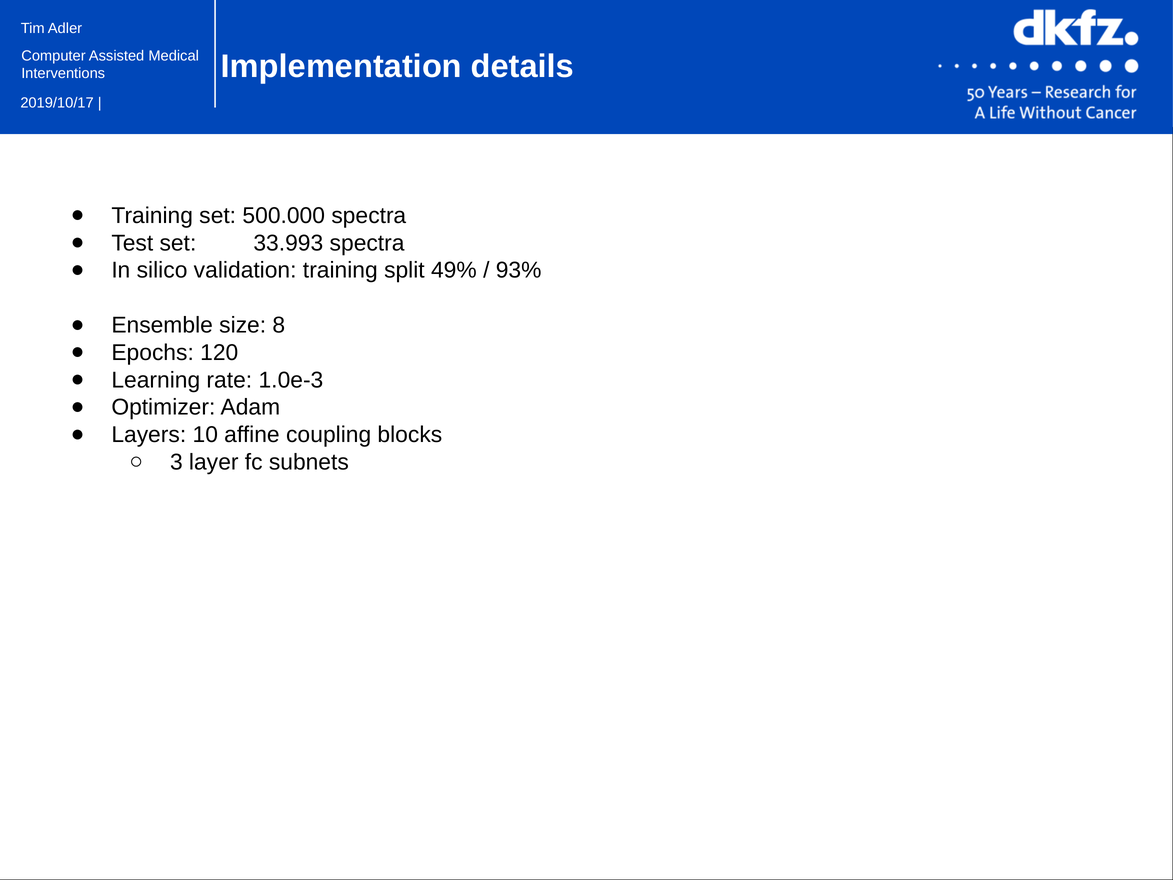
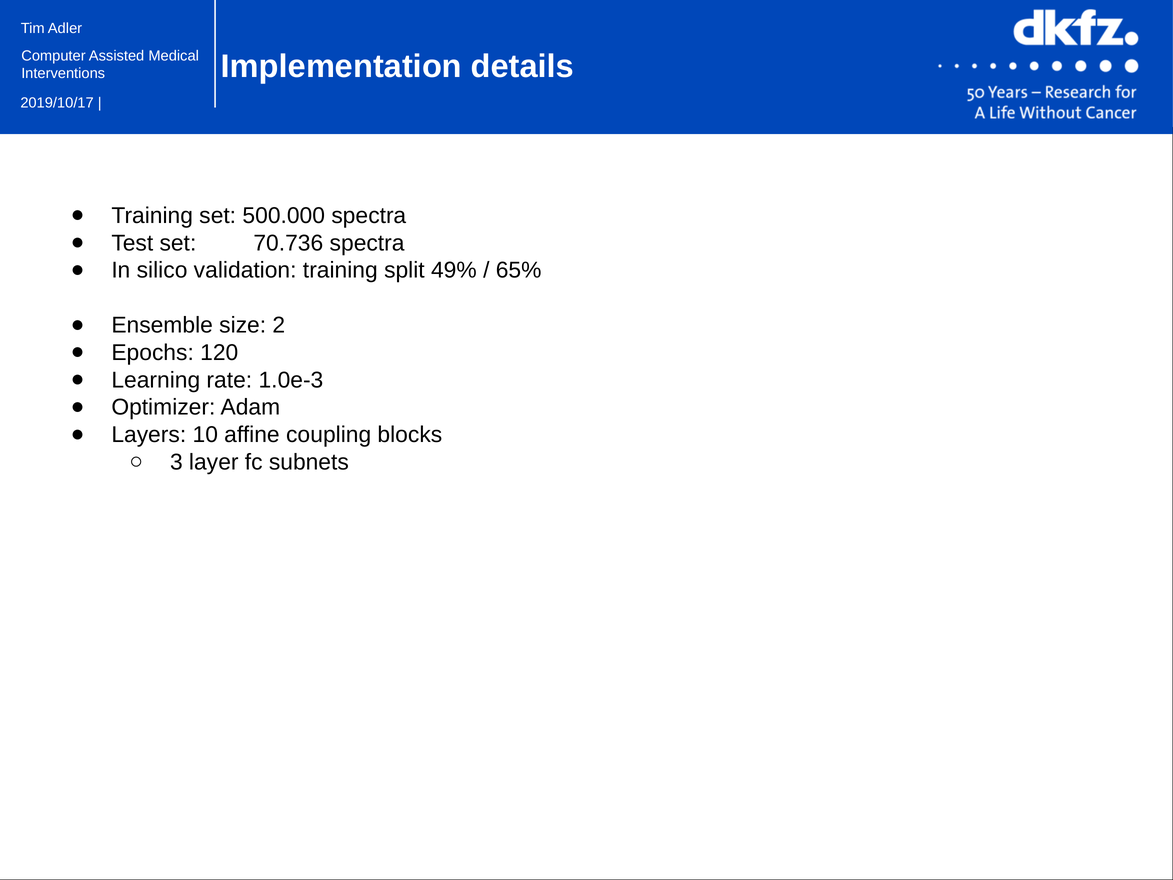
33.993: 33.993 -> 70.736 (288, 243)
93%: 93% -> 65% (519, 270)
8: 8 -> 2 (279, 325)
